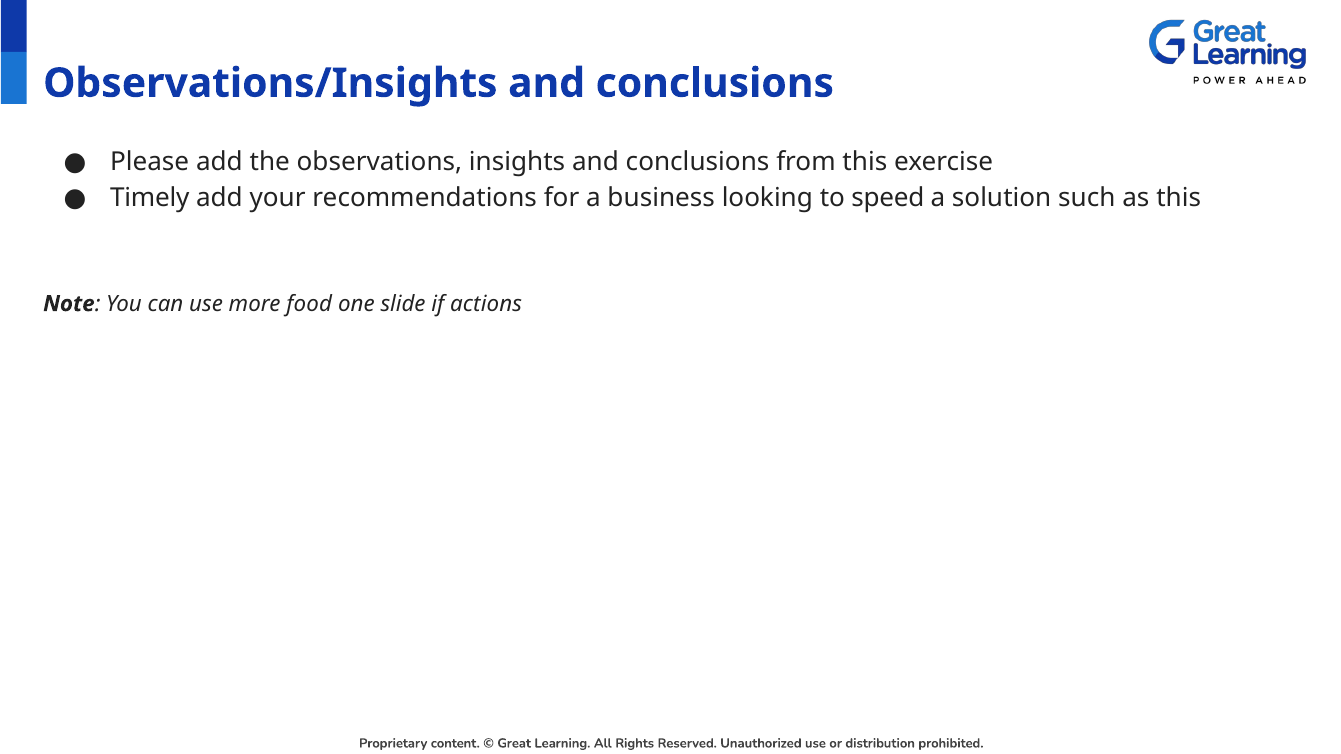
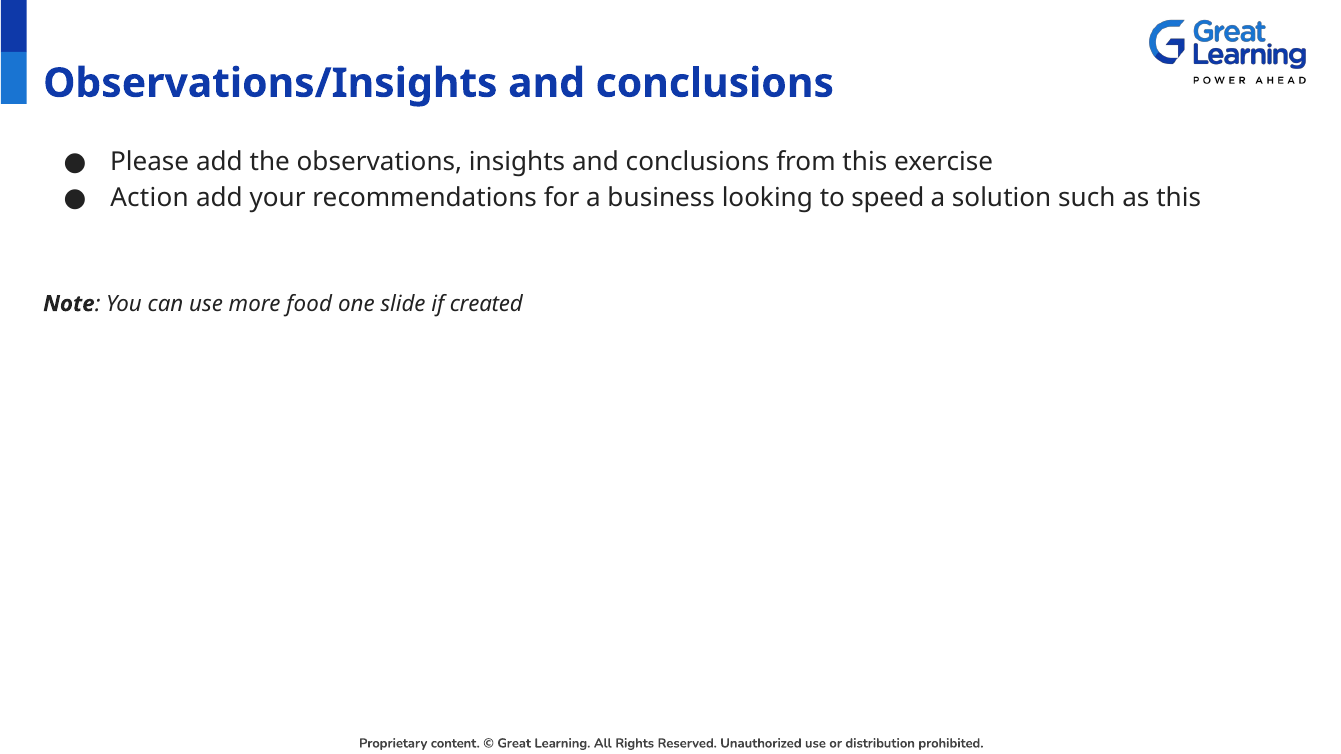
Timely: Timely -> Action (150, 198)
actions: actions -> created (486, 304)
